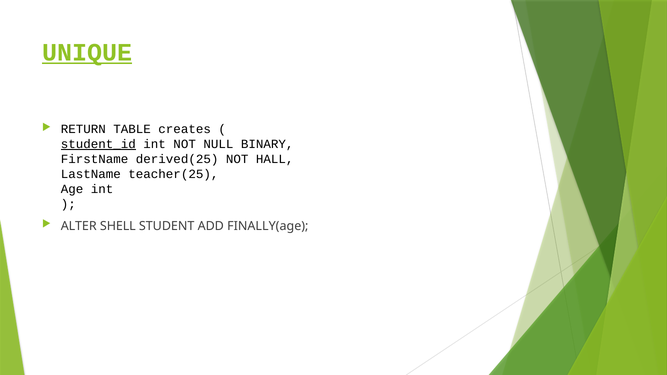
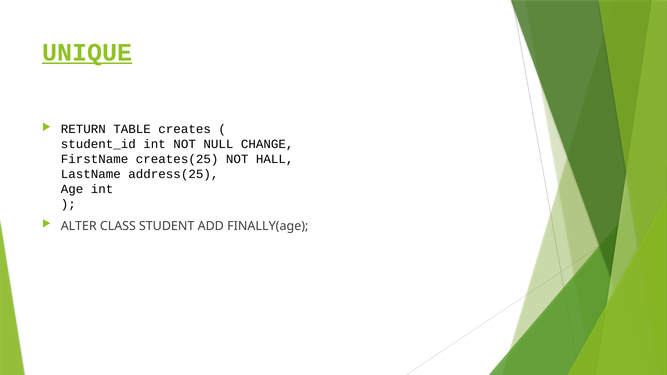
student_id underline: present -> none (98, 144)
BINARY: BINARY -> CHANGE (267, 144)
derived(25: derived(25 -> creates(25 (177, 159)
teacher(25: teacher(25 -> address(25 (173, 174)
SHELL: SHELL -> CLASS (118, 226)
